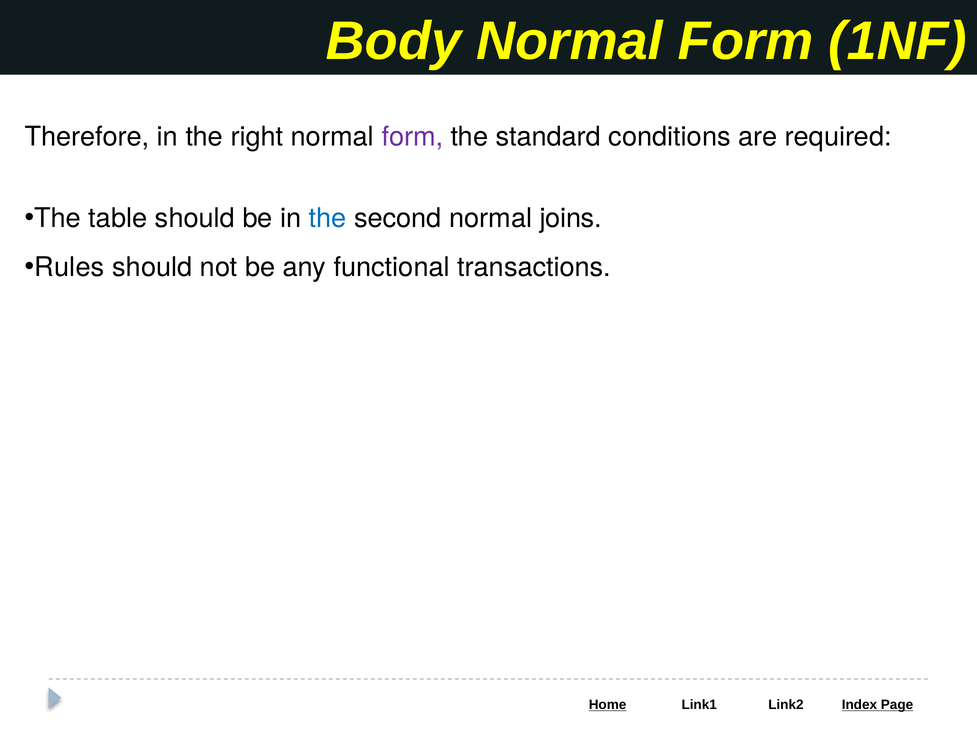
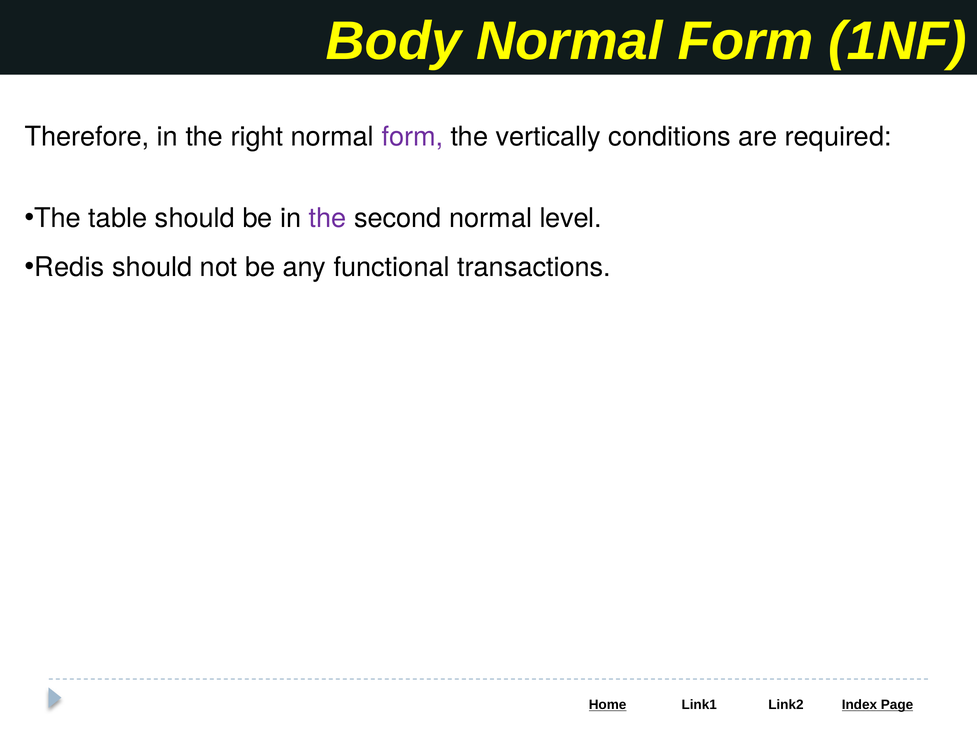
standard: standard -> vertically (548, 137)
the colour: blue -> purple (328, 218)
joins: joins -> level (571, 218)
Rules: Rules -> Redis (69, 267)
